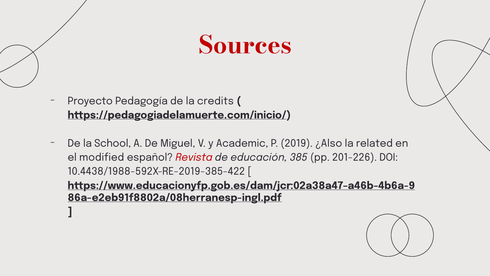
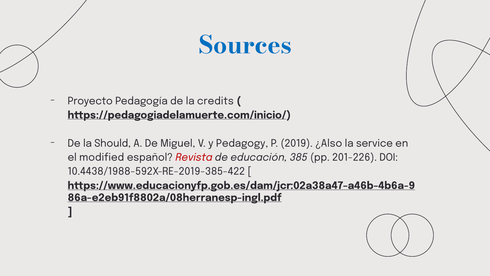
Sources colour: red -> blue (245, 45)
School: School -> Should (113, 143)
Academic: Academic -> Pedagogy (242, 143)
related: related -> service (374, 143)
